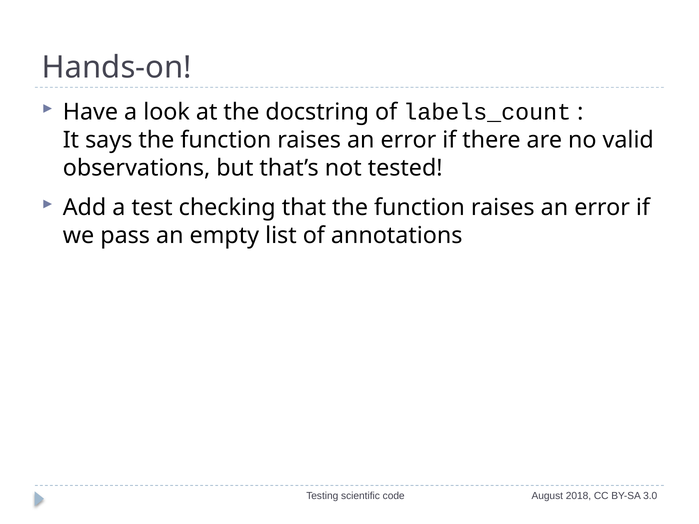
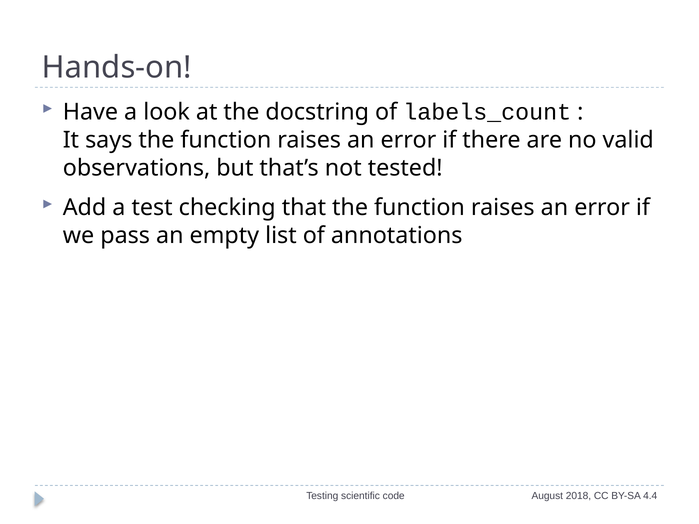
3.0: 3.0 -> 4.4 (650, 496)
